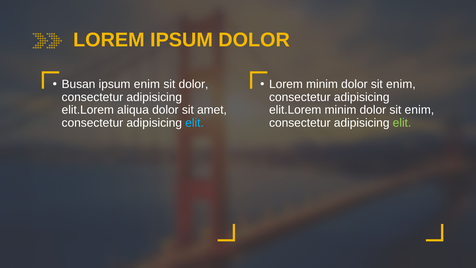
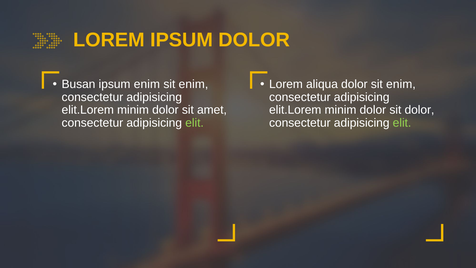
dolor: dolor -> enim (193, 84)
Lorem minim: minim -> aliqua (322, 84)
aliqua: aliqua -> minim (133, 110)
enim: enim -> dolor (419, 110)
elit colour: light blue -> light green (195, 123)
